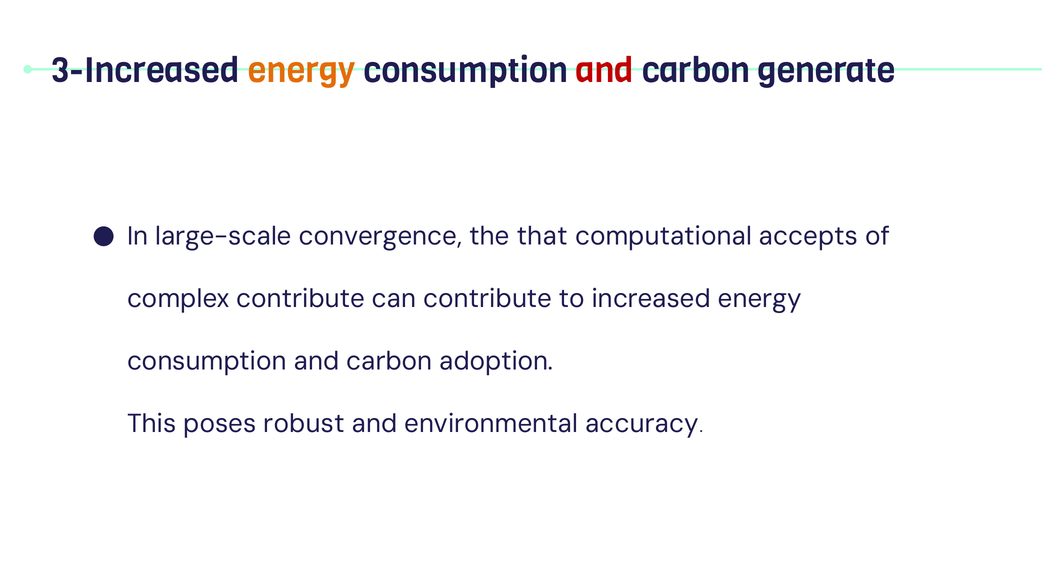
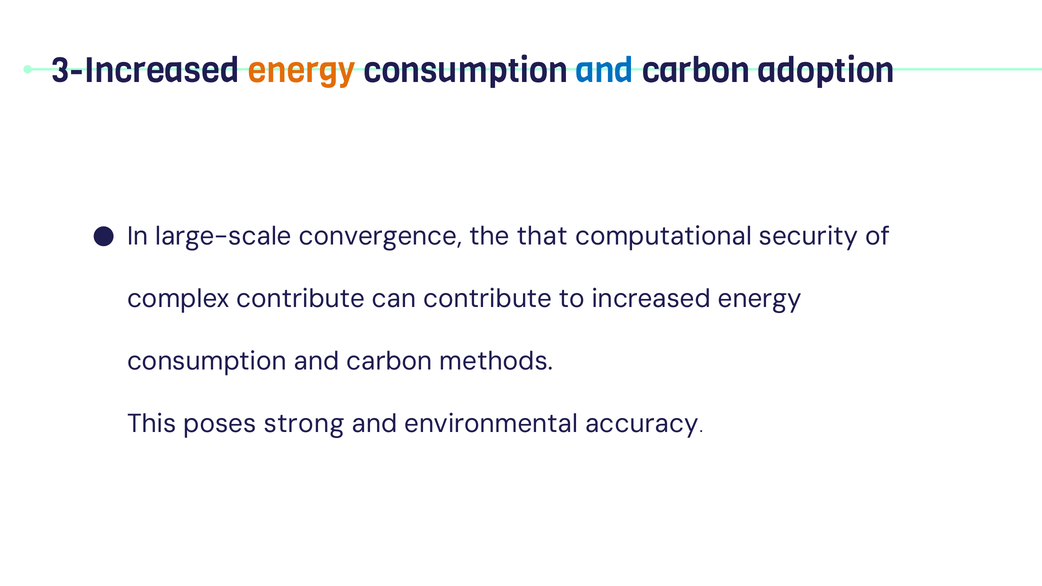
and colour: red -> blue (605, 71)
generate: generate -> adoption (827, 71)
accepts: accepts -> security (809, 236)
adoption: adoption -> methods (496, 361)
robust: robust -> strong (304, 424)
